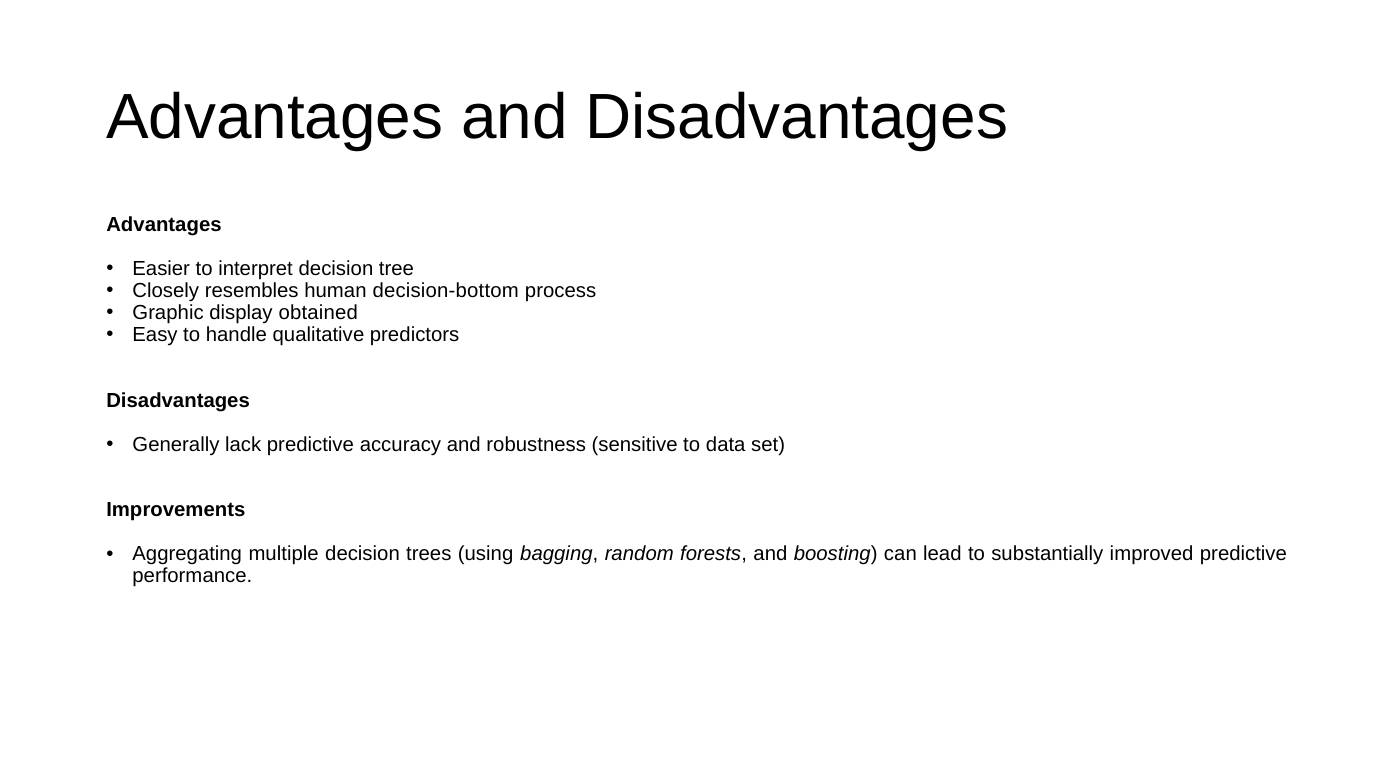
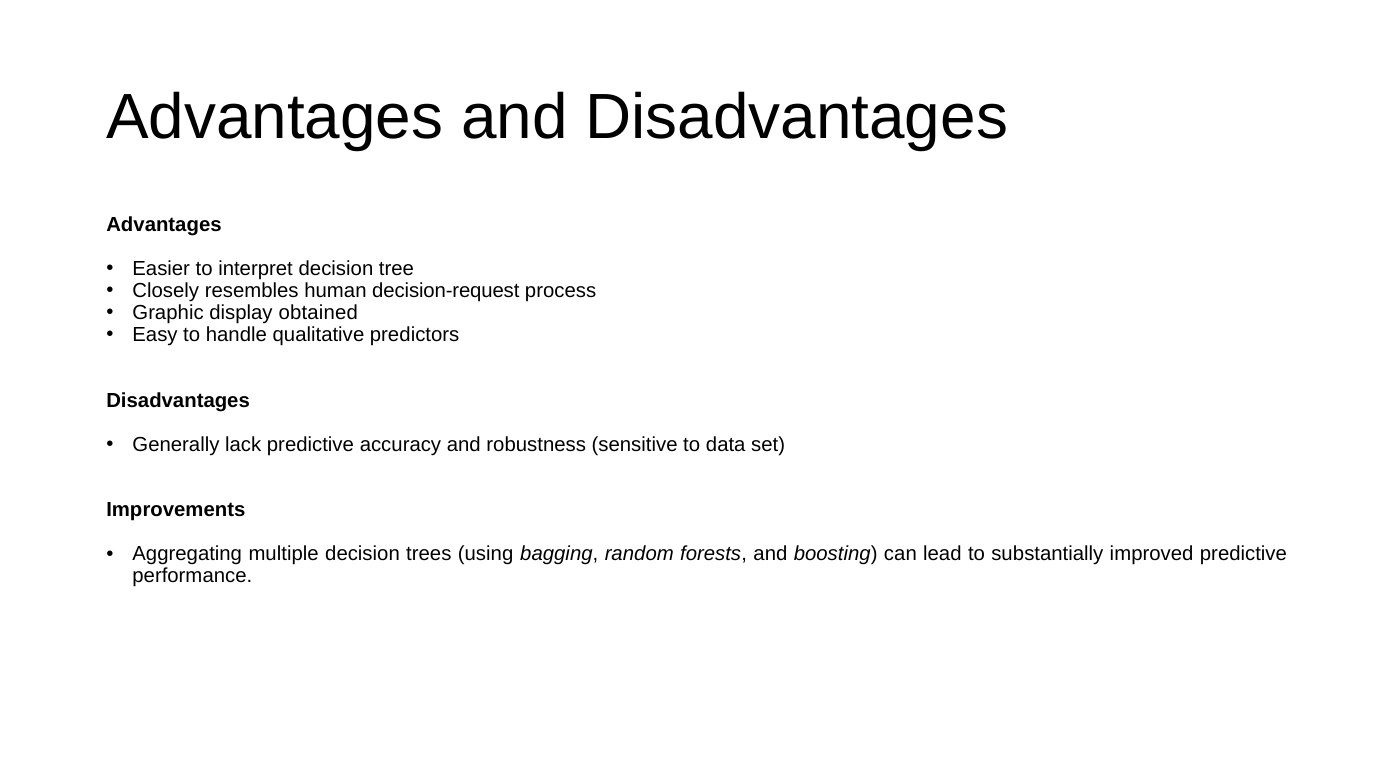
decision-bottom: decision-bottom -> decision-request (446, 291)
